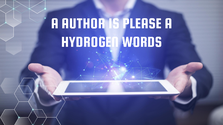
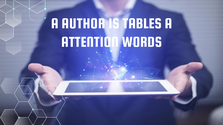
PLEASE: PLEASE -> TABLES (142, 23)
HYDROGEN: HYDROGEN -> ATTENTION (90, 42)
